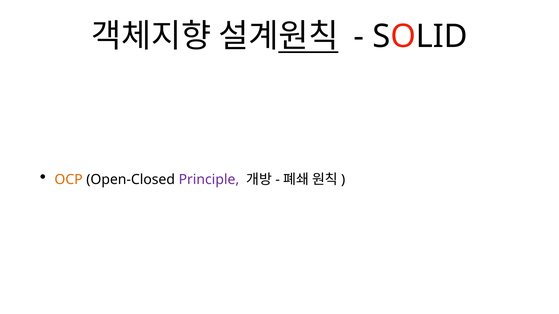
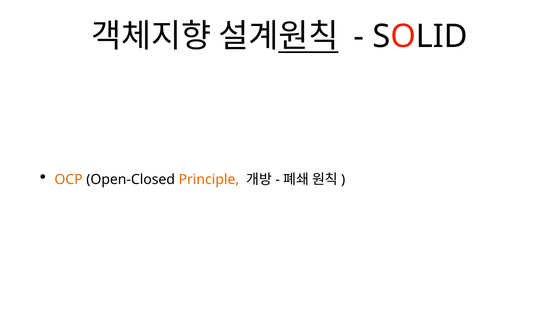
Principle colour: purple -> orange (209, 180)
